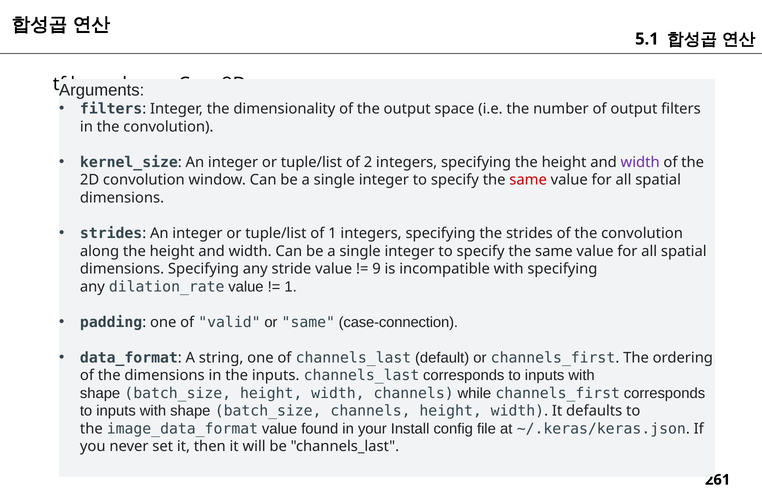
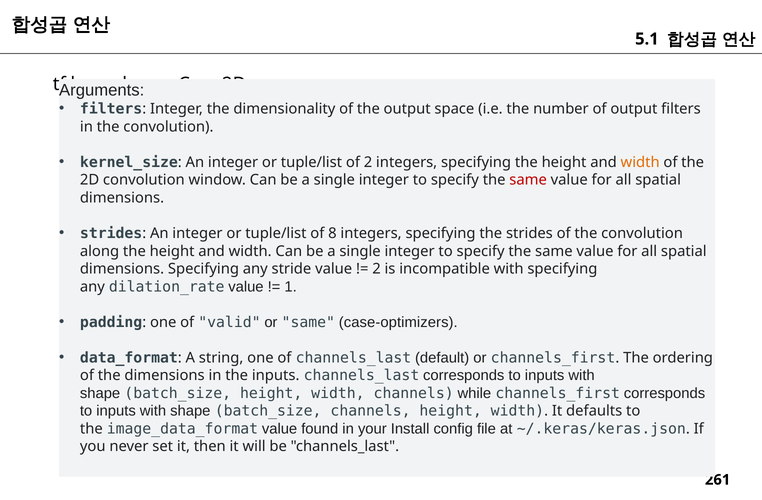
width colour: purple -> orange (640, 162)
of 1: 1 -> 8 (332, 234)
9: 9 -> 2 (377, 269)
case-connection: case-connection -> case-optimizers (398, 323)
